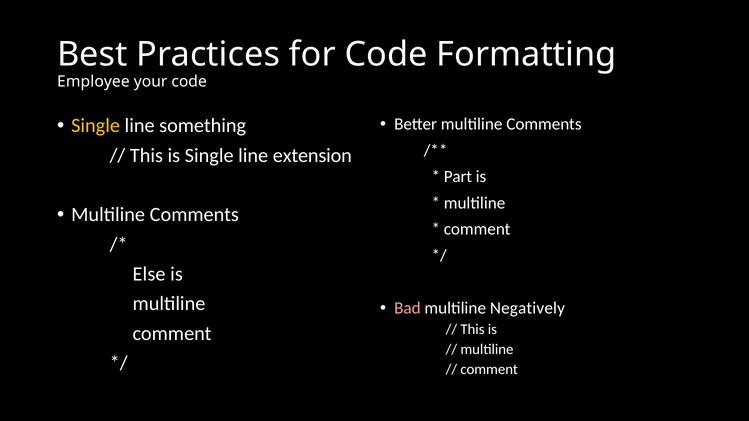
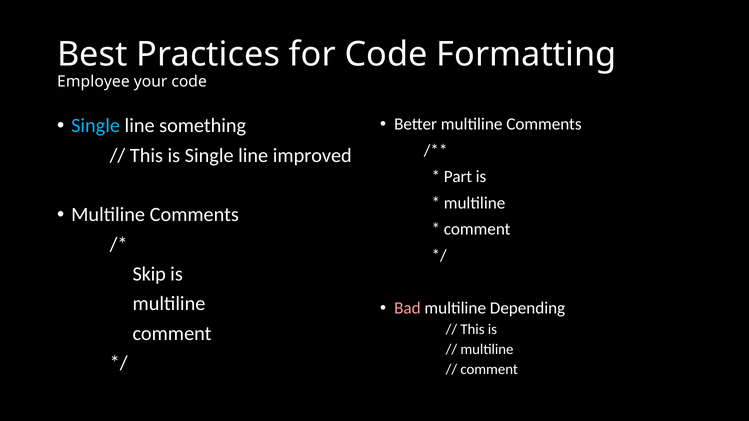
Single colour: yellow -> light blue (96, 126)
extension: extension -> improved (312, 155)
Else: Else -> Skip (149, 274)
Negatively: Negatively -> Depending (528, 308)
